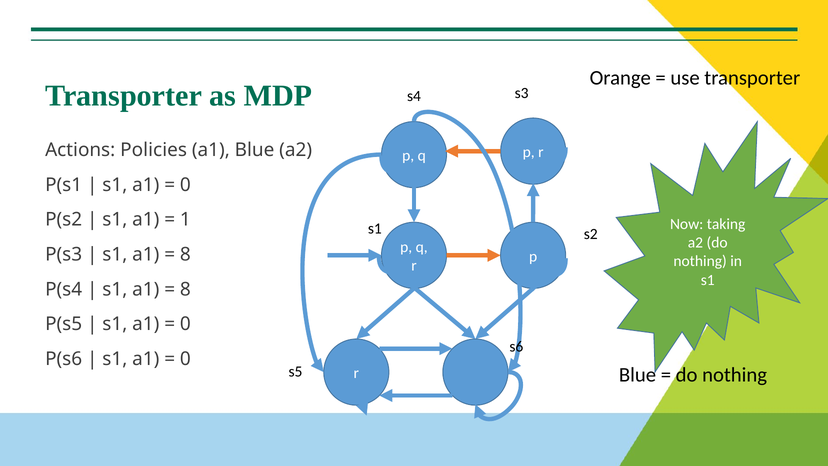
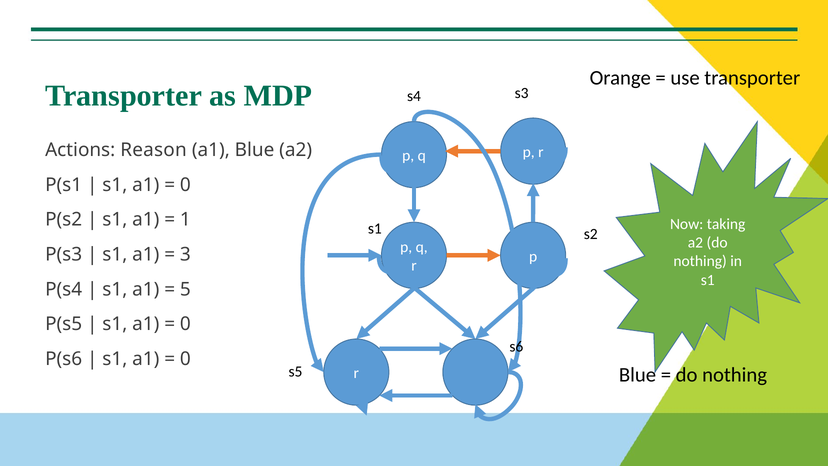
Policies: Policies -> Reason (154, 150)
8: 8 -> 3 (185, 254)
8: 8 -> 5 (185, 289)
